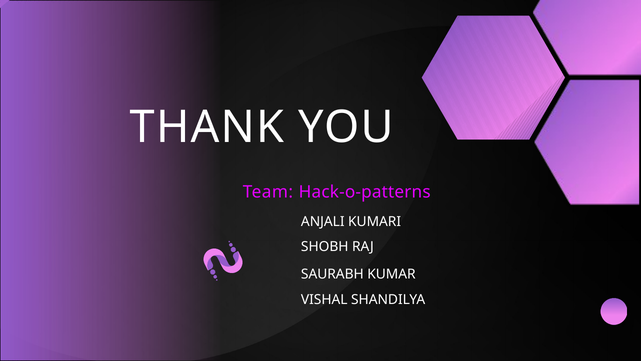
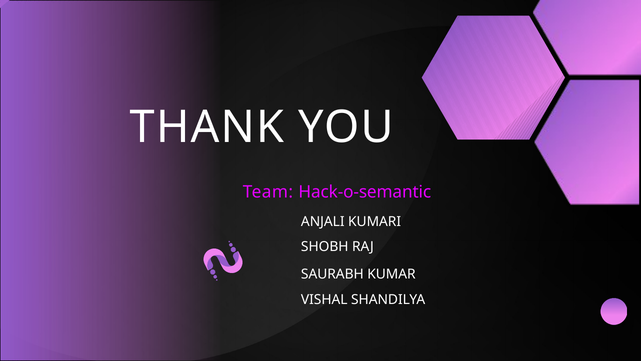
Hack-o-patterns: Hack-o-patterns -> Hack-o-semantic (365, 192)
